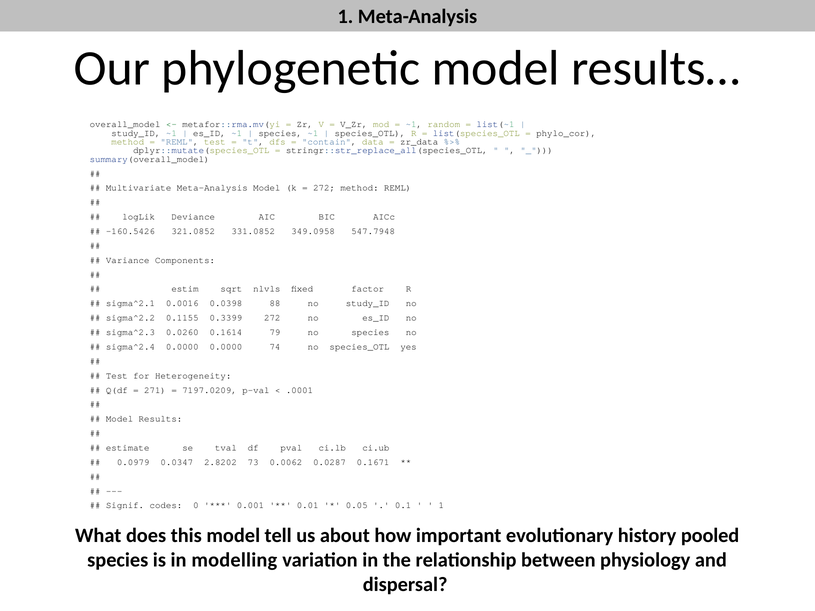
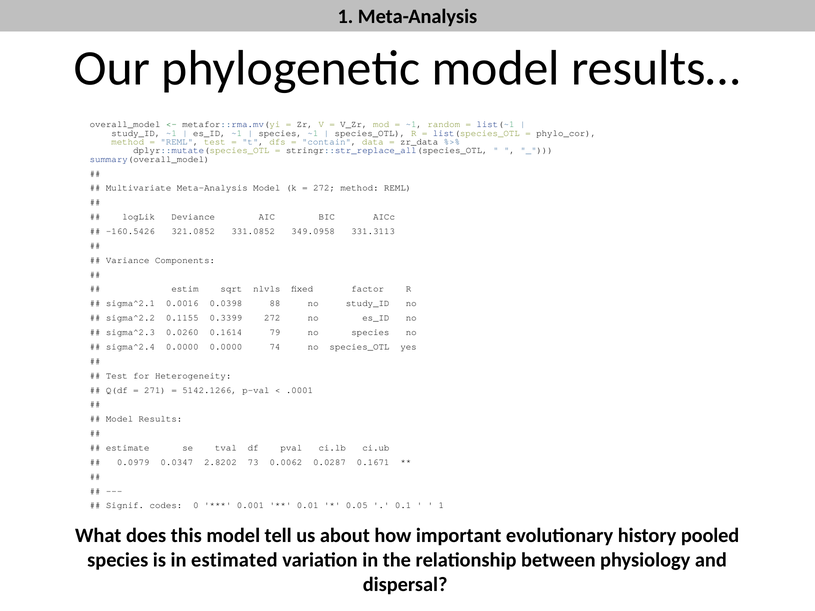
547.7948: 547.7948 -> 331.3113 (373, 231)
7197.0209: 7197.0209 -> 5142.1266 (210, 390)
modelling: modelling -> estimated (234, 560)
